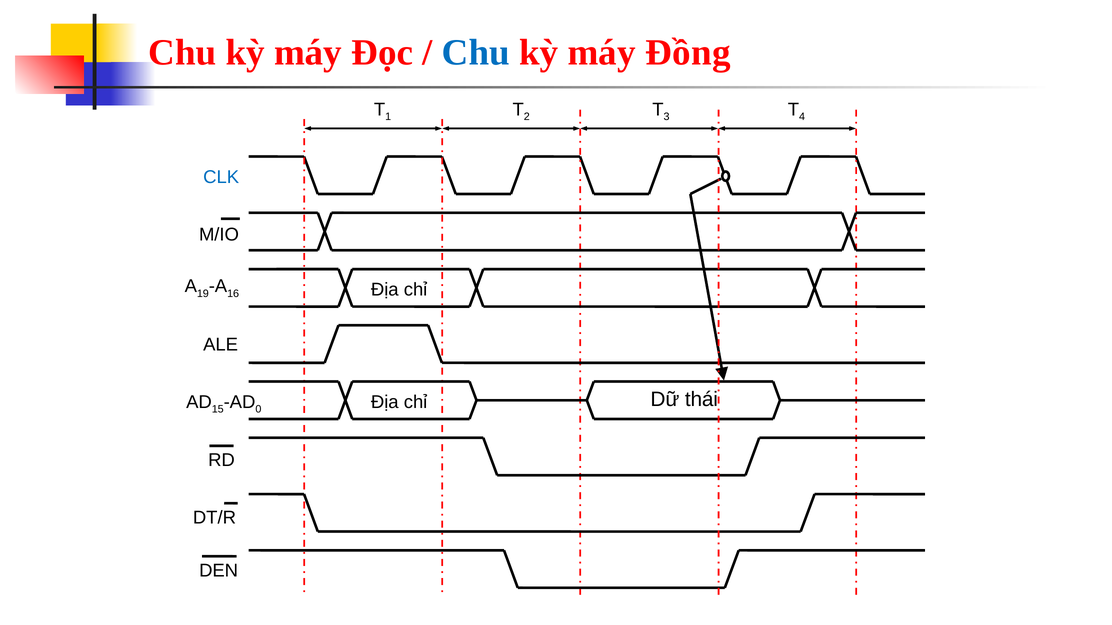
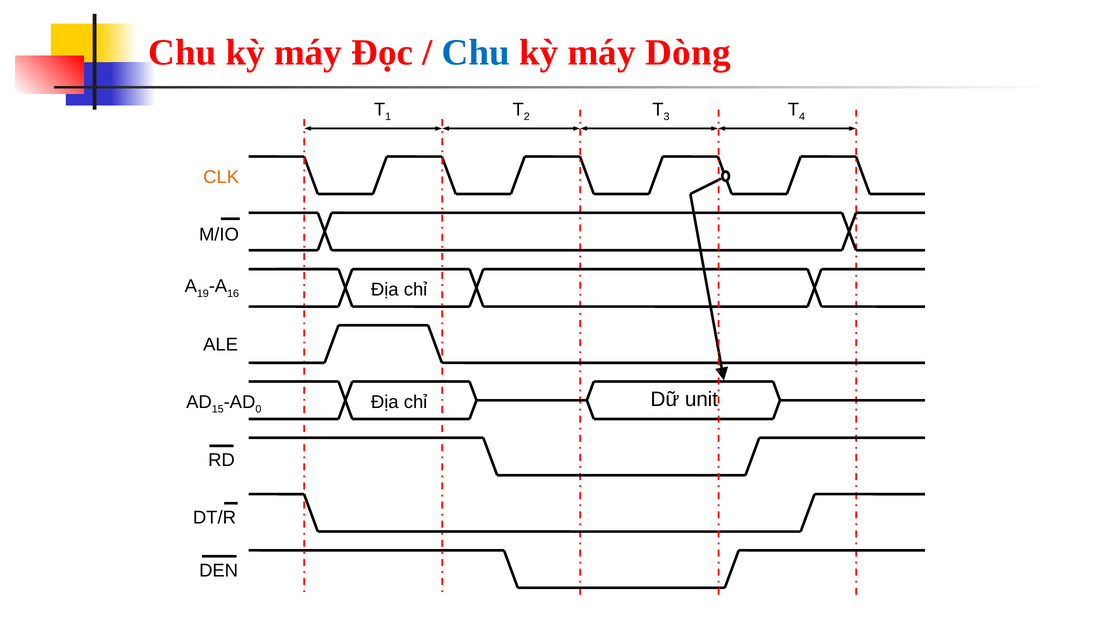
Đồng: Đồng -> Dòng (688, 53)
CLK colour: blue -> orange (221, 177)
thái: thái -> unit (701, 400)
